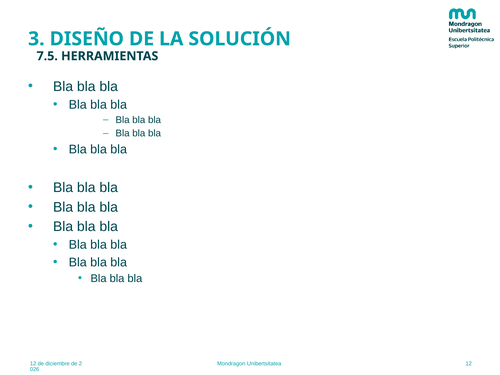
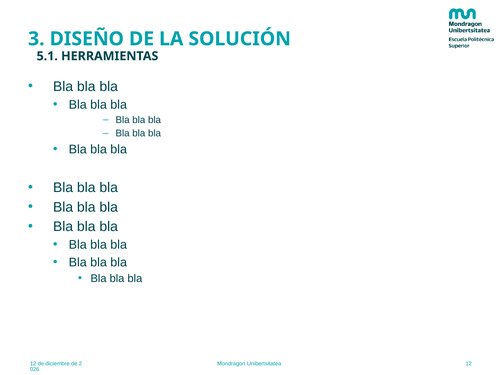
7.5: 7.5 -> 5.1 (47, 56)
